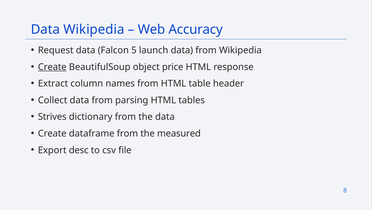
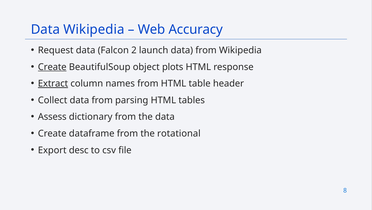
5: 5 -> 2 (134, 50)
price: price -> plots (173, 67)
Extract underline: none -> present (53, 83)
Strives: Strives -> Assess (52, 116)
measured: measured -> rotational (179, 133)
